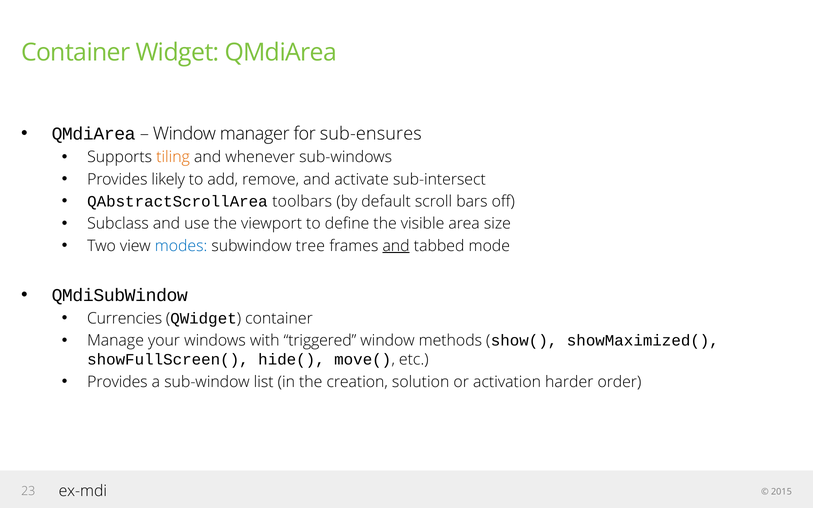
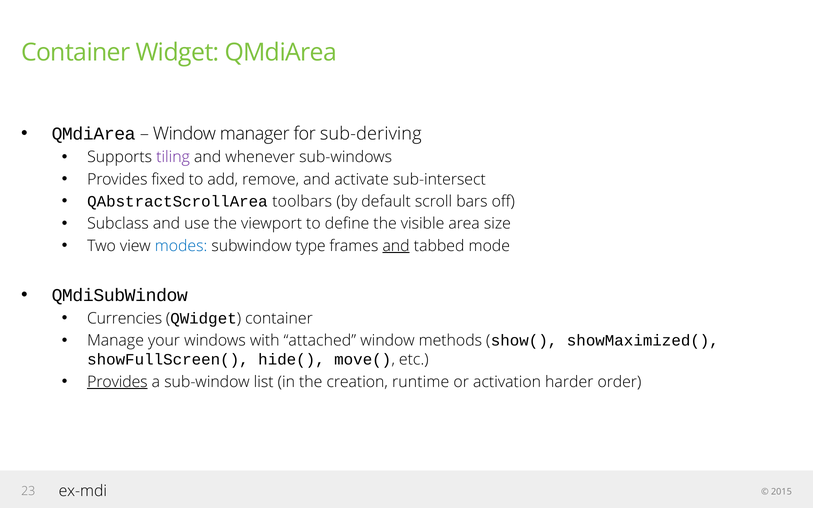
sub-ensures: sub-ensures -> sub-deriving (371, 134)
tiling colour: orange -> purple (173, 157)
likely: likely -> fixed (168, 179)
tree: tree -> type (310, 246)
triggered: triggered -> attached (320, 341)
Provides underline: none -> present (117, 382)
solution: solution -> runtime (421, 382)
